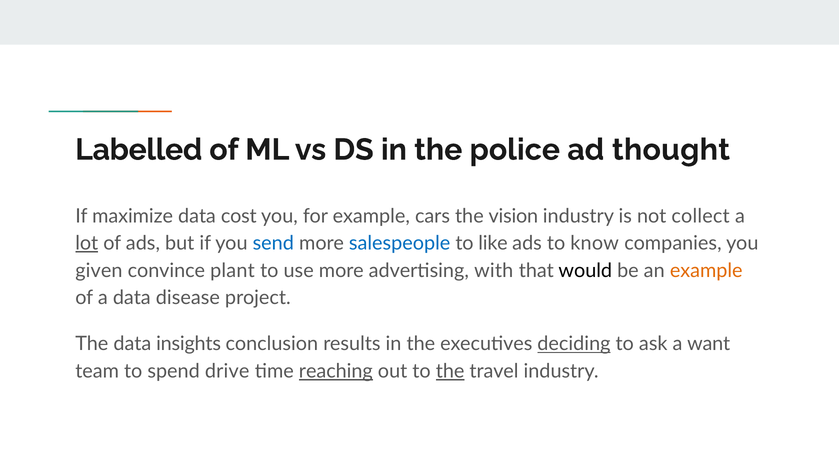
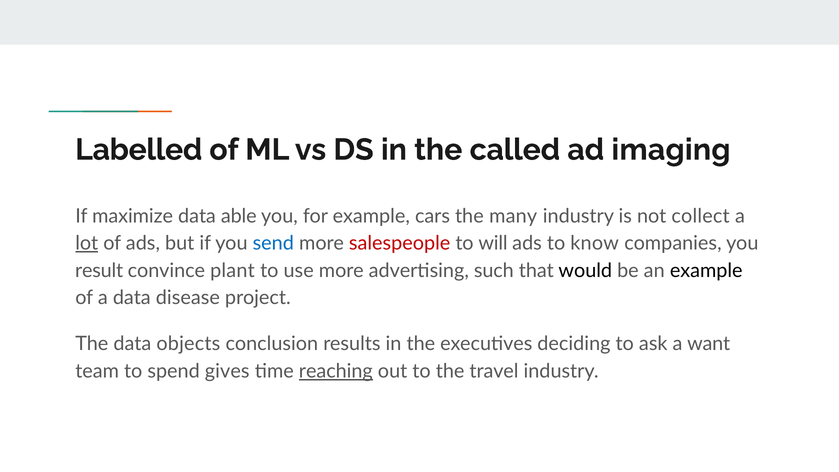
police: police -> called (515, 150)
thought: thought -> imaging (671, 150)
cost: cost -> able (239, 216)
vision: vision -> many (513, 216)
salespeople colour: blue -> red (400, 243)
like: like -> will (493, 243)
given: given -> result (99, 271)
with: with -> such (494, 271)
example colour: orange -> black (706, 271)
insights: insights -> objects (188, 344)
deciding underline: present -> none (574, 344)
drive: drive -> gives (227, 371)
the underline: present -> none (450, 371)
